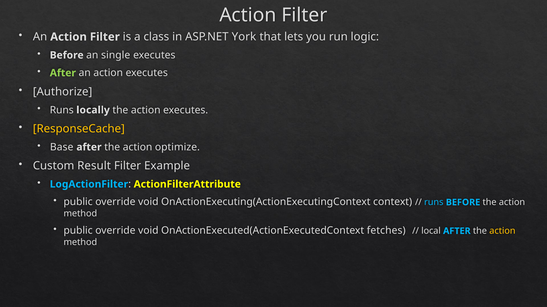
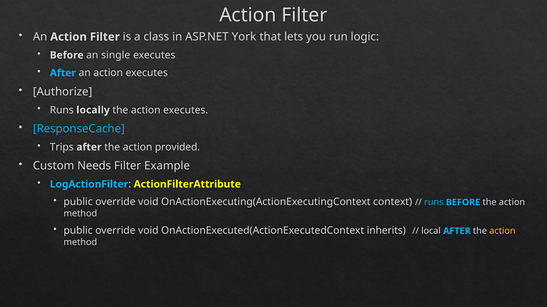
After colour: light green -> light blue (63, 73)
ResponseCache colour: yellow -> light blue (79, 129)
Base: Base -> Trips (62, 147)
optimize: optimize -> provided (177, 147)
Result: Result -> Needs (94, 166)
fetches: fetches -> inherits (386, 231)
